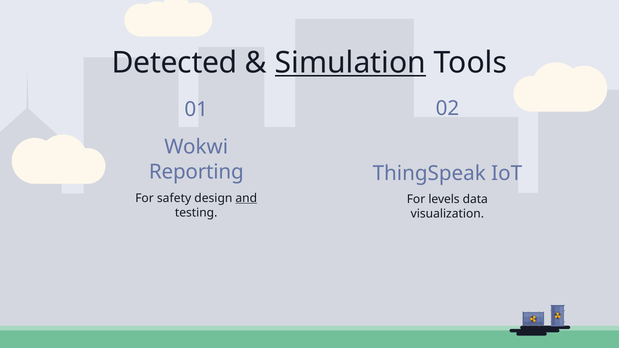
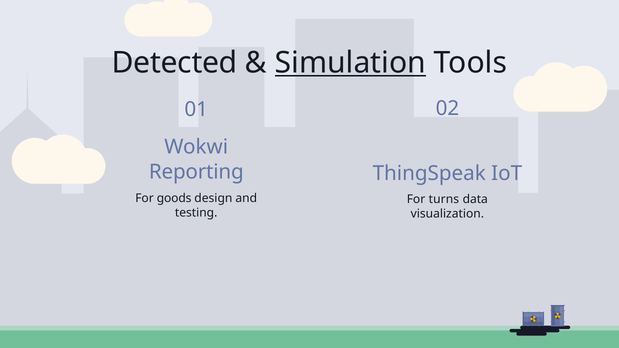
safety: safety -> goods (174, 198)
and underline: present -> none (246, 198)
levels: levels -> turns (444, 199)
